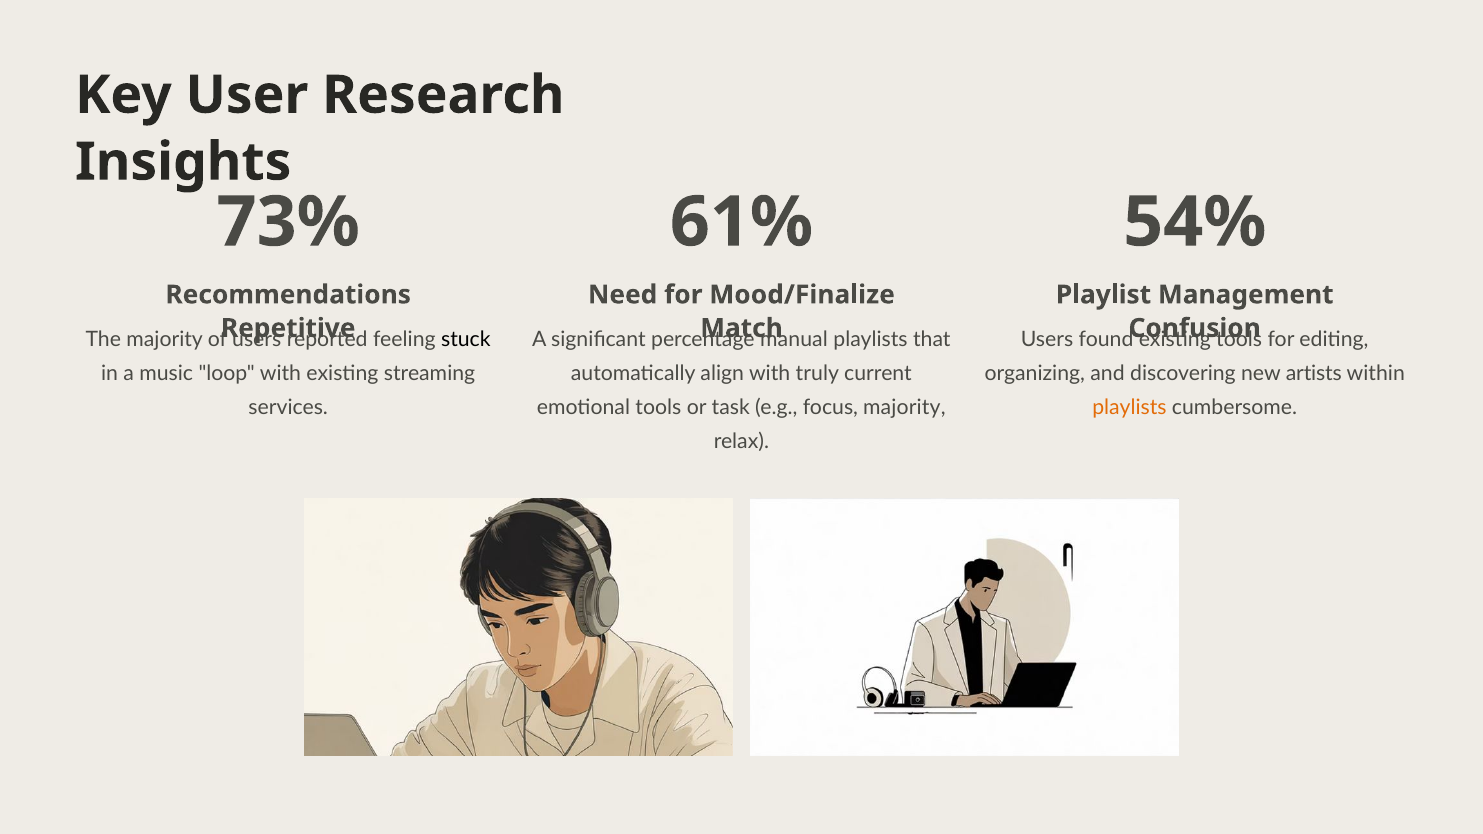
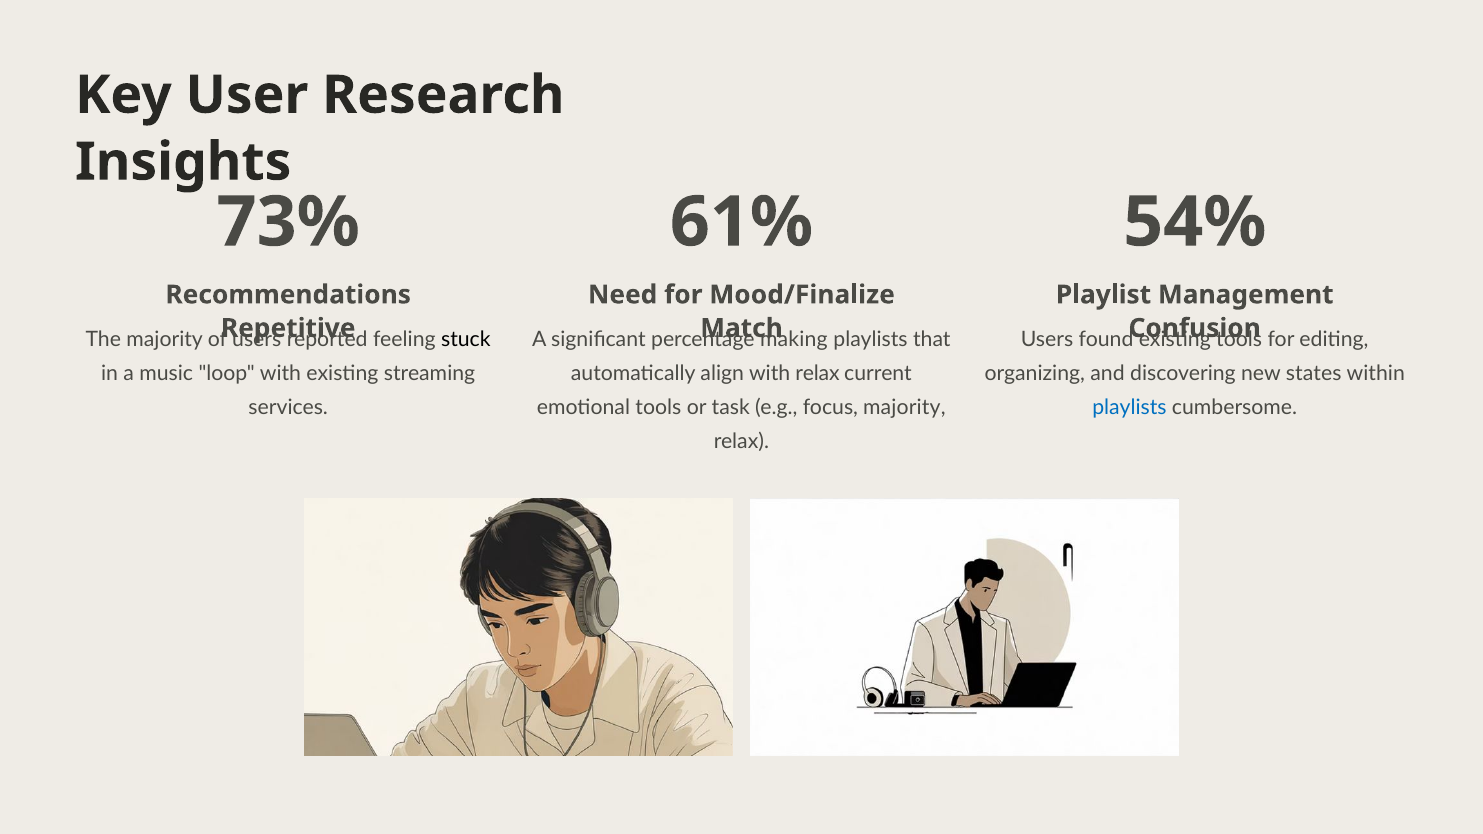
manual: manual -> making (794, 339)
with truly: truly -> relax (818, 373)
artists: artists -> states (1314, 373)
playlists colour: orange -> blue (1129, 407)
